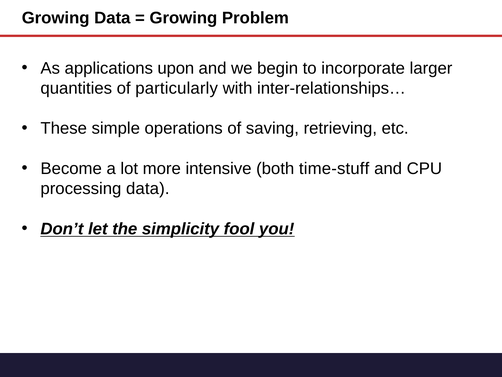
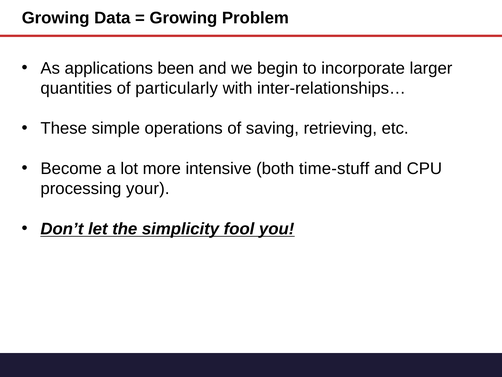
upon: upon -> been (176, 68)
processing data: data -> your (148, 189)
